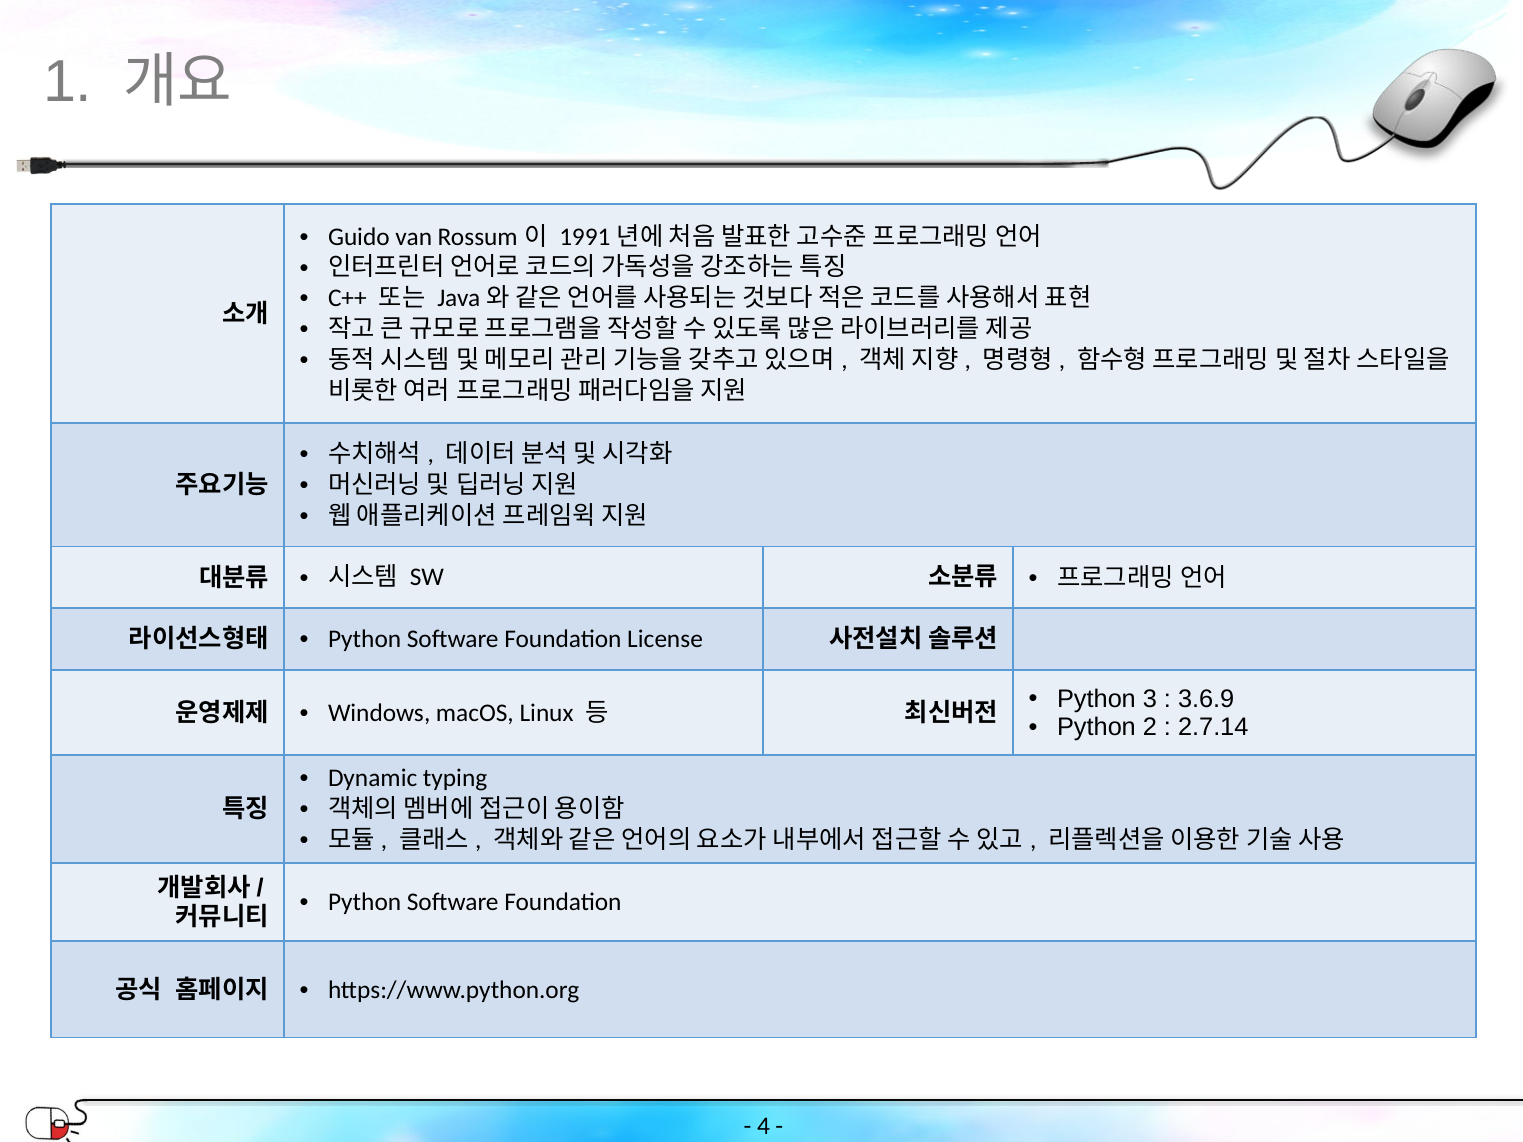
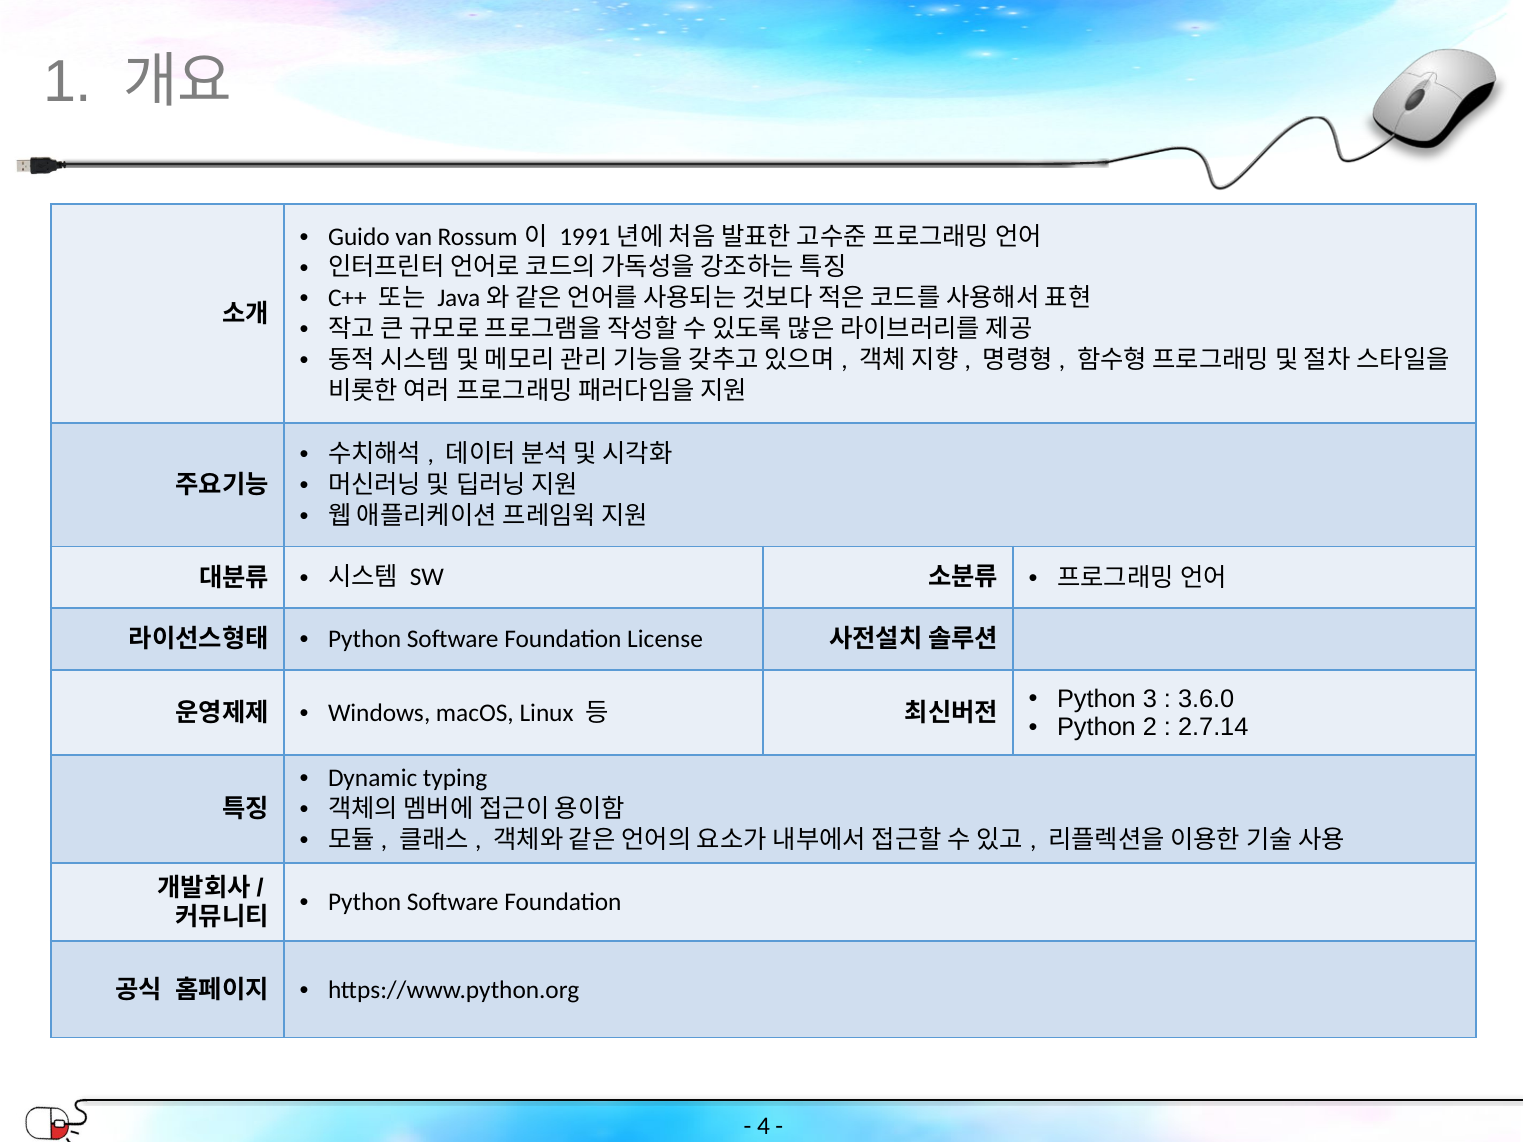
3.6.9: 3.6.9 -> 3.6.0 (1206, 699)
